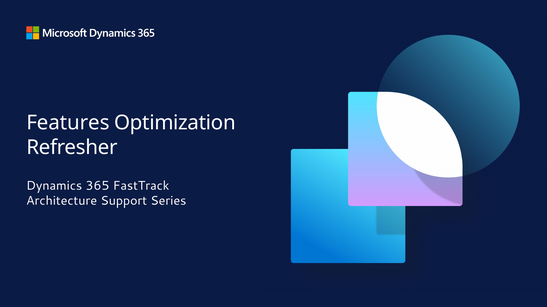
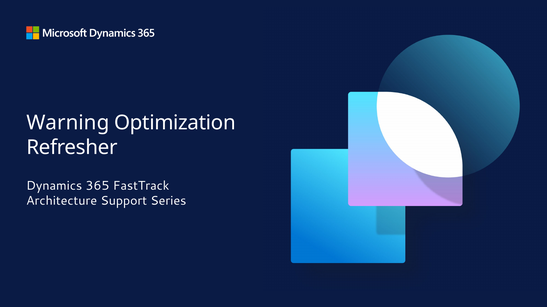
Features: Features -> Warning (68, 123)
